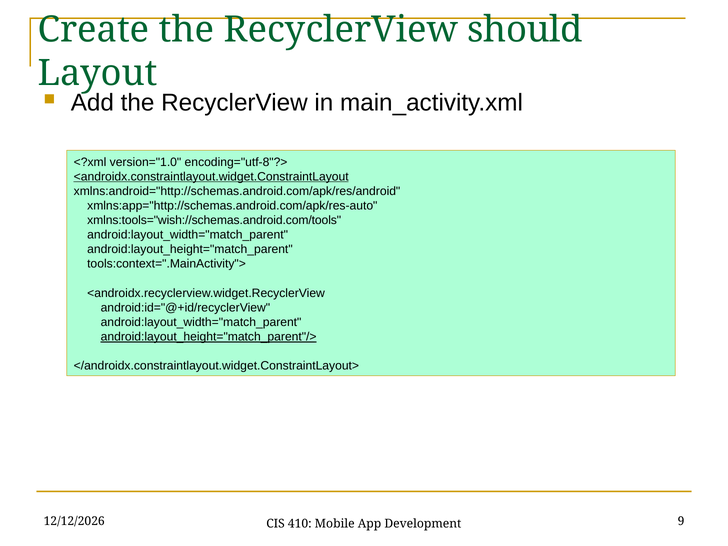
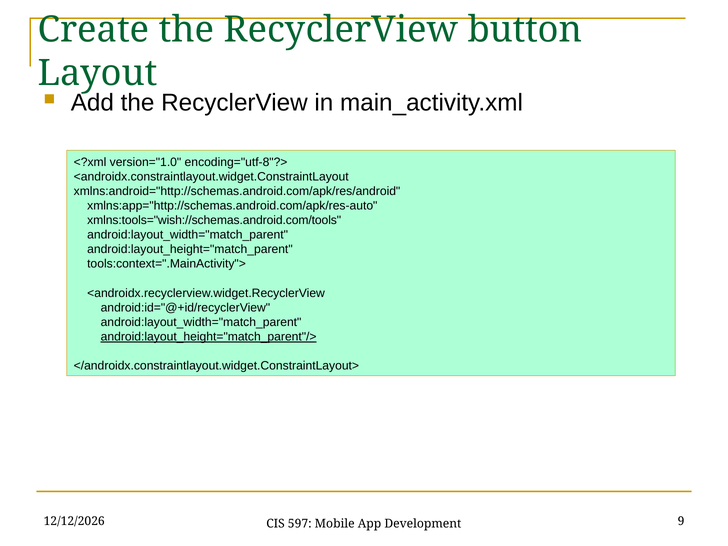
should: should -> button (525, 30)
<androidx.constraintlayout.widget.ConstraintLayout underline: present -> none (211, 177)
410: 410 -> 597 (300, 524)
